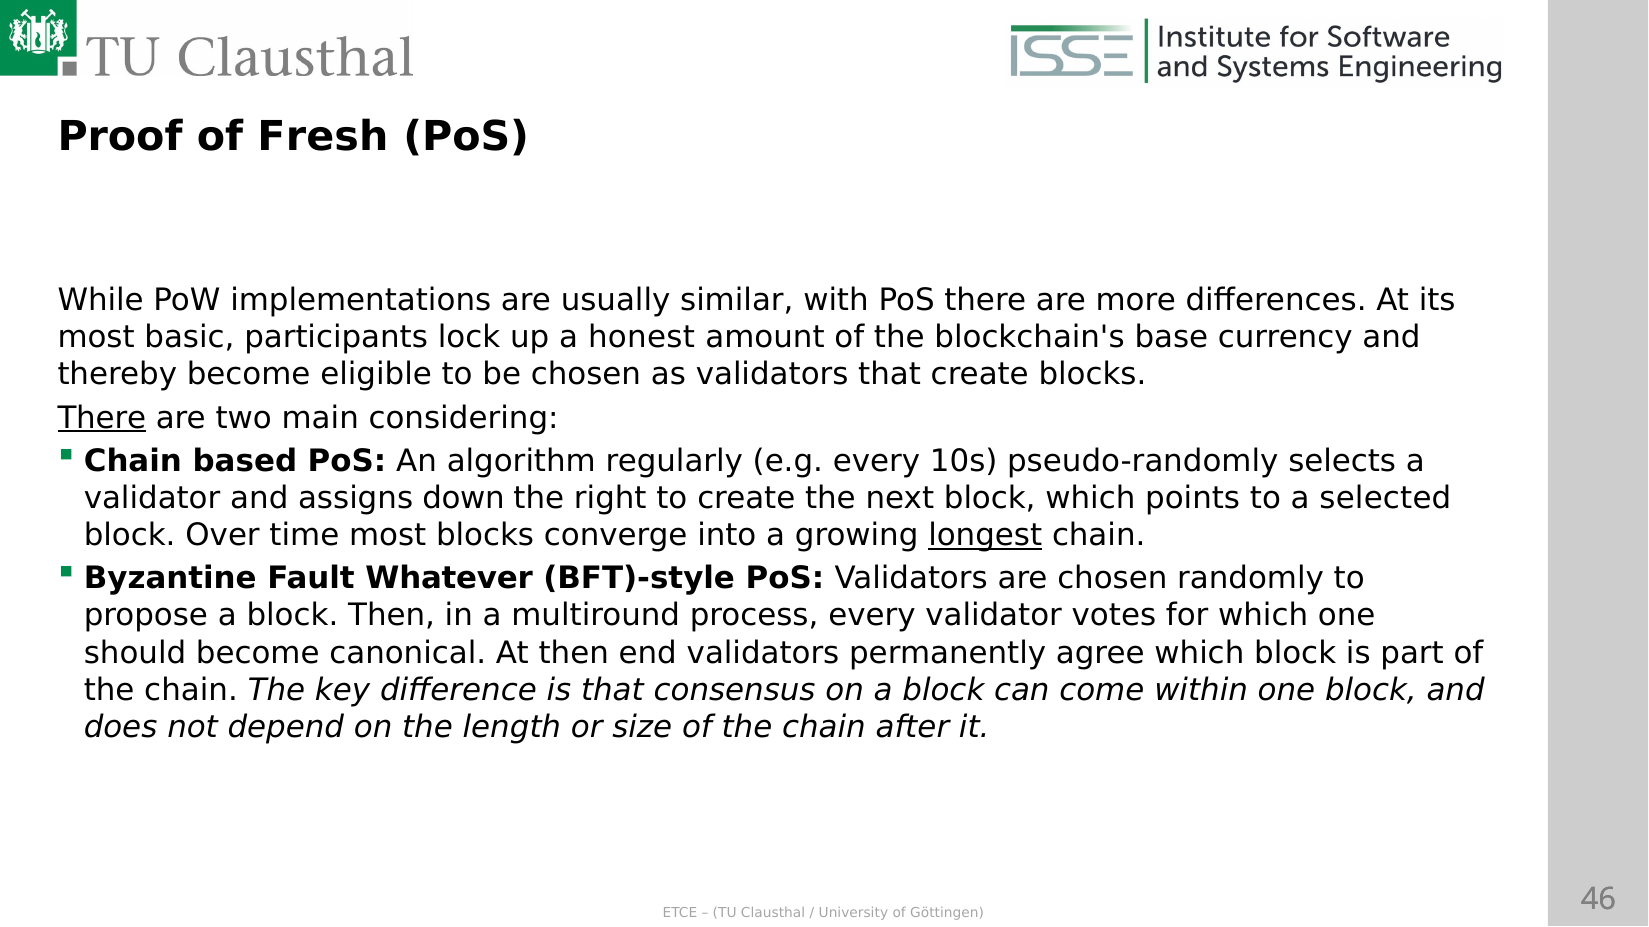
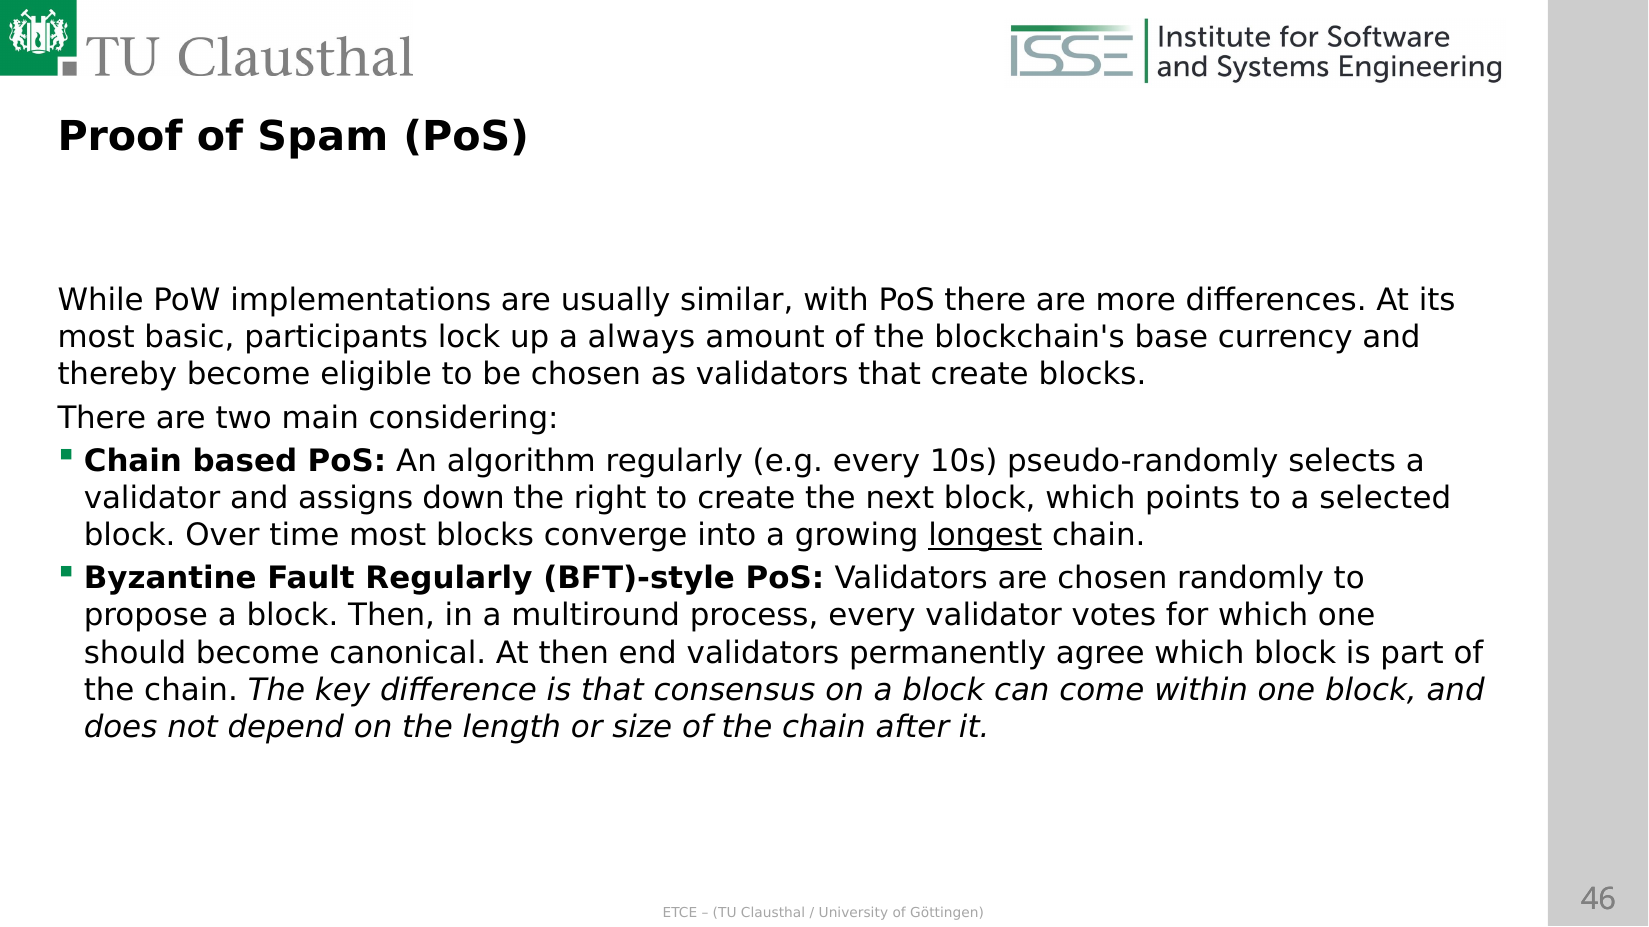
Fresh: Fresh -> Spam (323, 137)
honest: honest -> always (642, 338)
There underline: present -> none (102, 418)
Fault Whatever: Whatever -> Regularly (449, 579)
